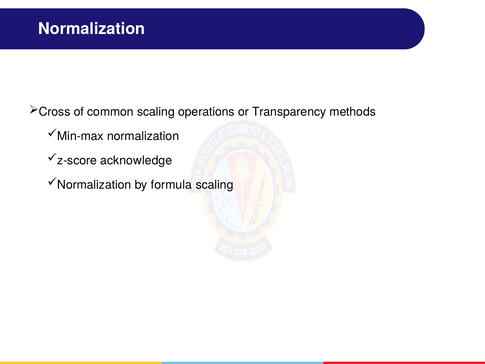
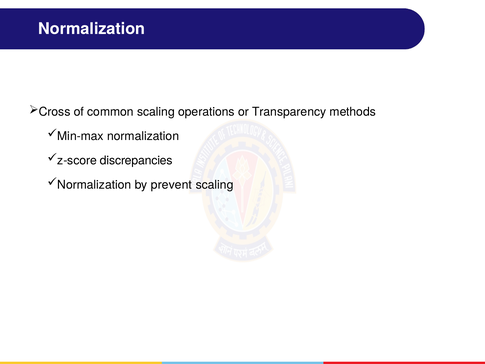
acknowledge: acknowledge -> discrepancies (136, 160)
formula: formula -> prevent (171, 185)
